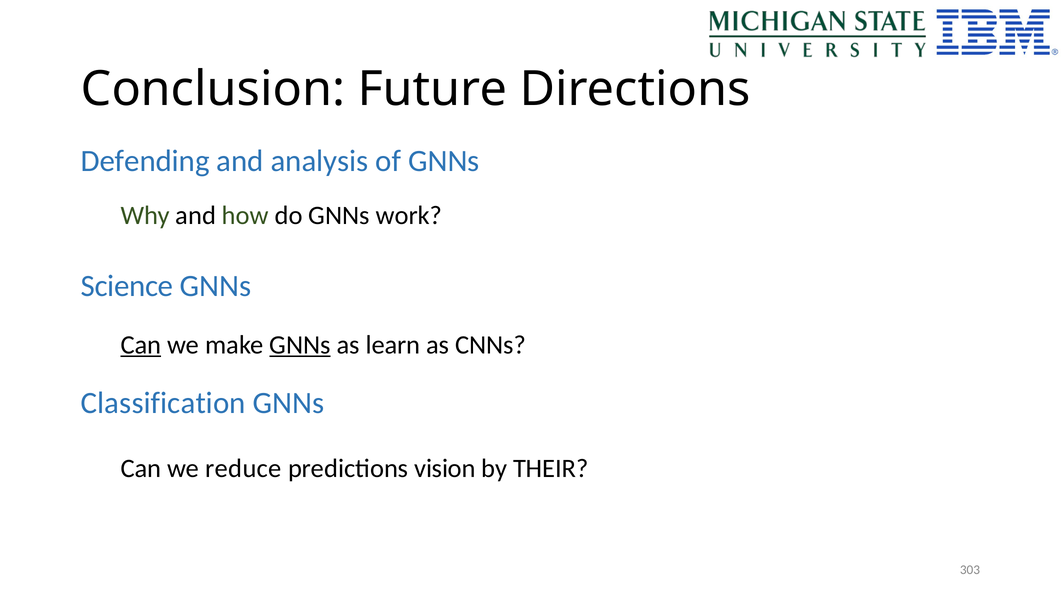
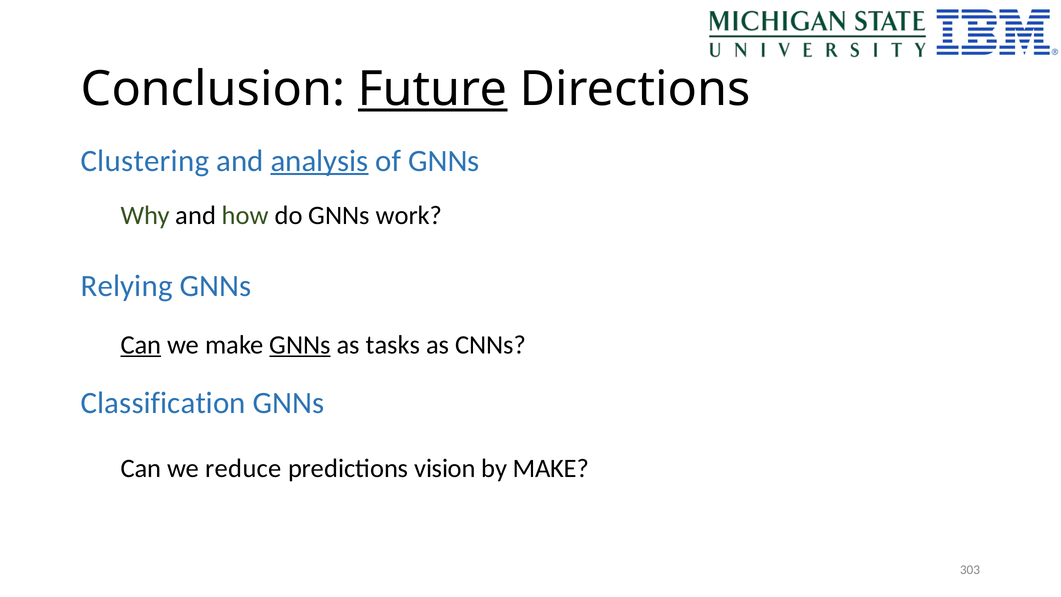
Future underline: none -> present (433, 89)
Defending: Defending -> Clustering (145, 161)
analysis underline: none -> present (320, 161)
Science: Science -> Relying (127, 286)
learn: learn -> tasks (393, 345)
by THEIR: THEIR -> MAKE (551, 468)
